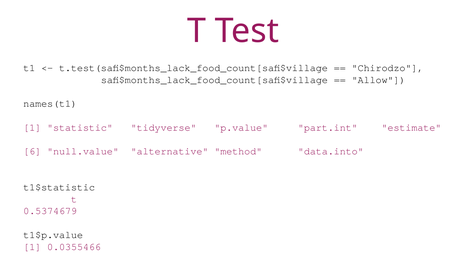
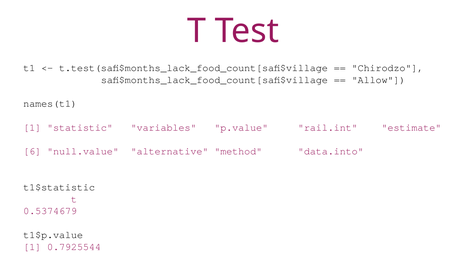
tidyverse: tidyverse -> variables (164, 128)
part.int: part.int -> rail.int (328, 128)
0.0355466: 0.0355466 -> 0.7925544 (74, 247)
